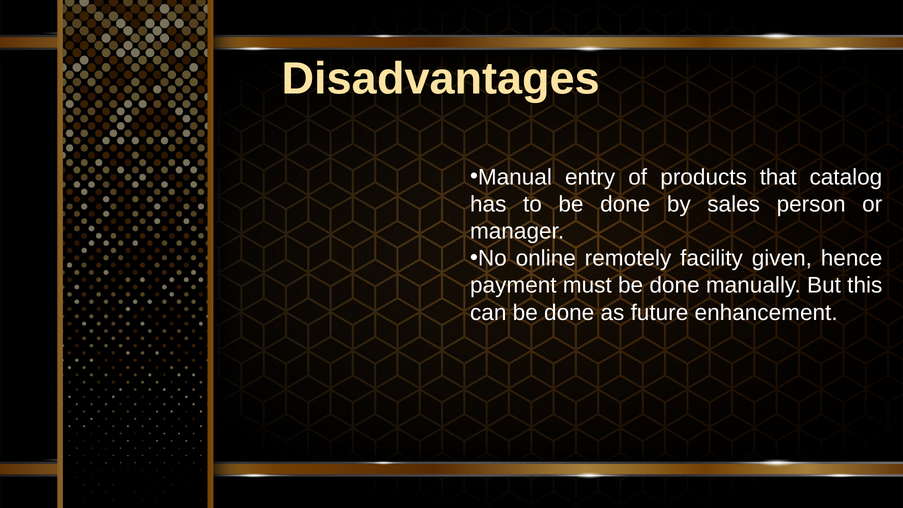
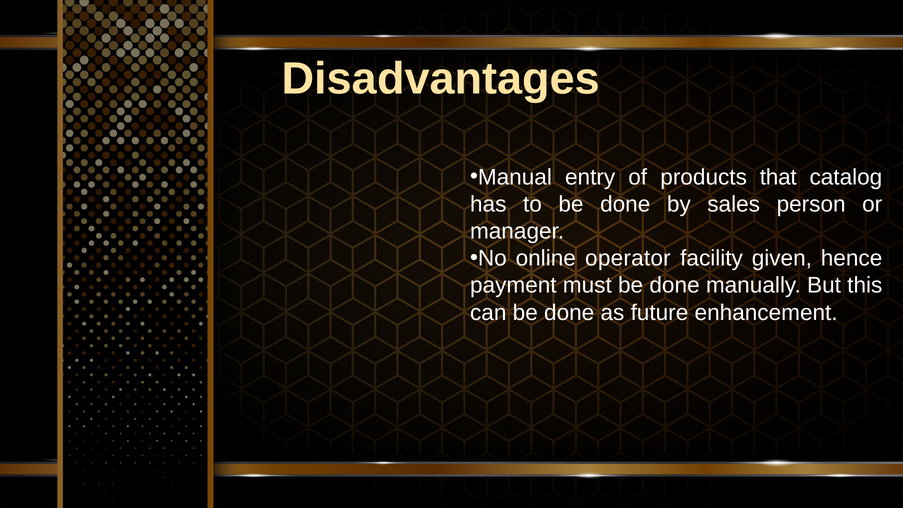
remotely: remotely -> operator (628, 258)
